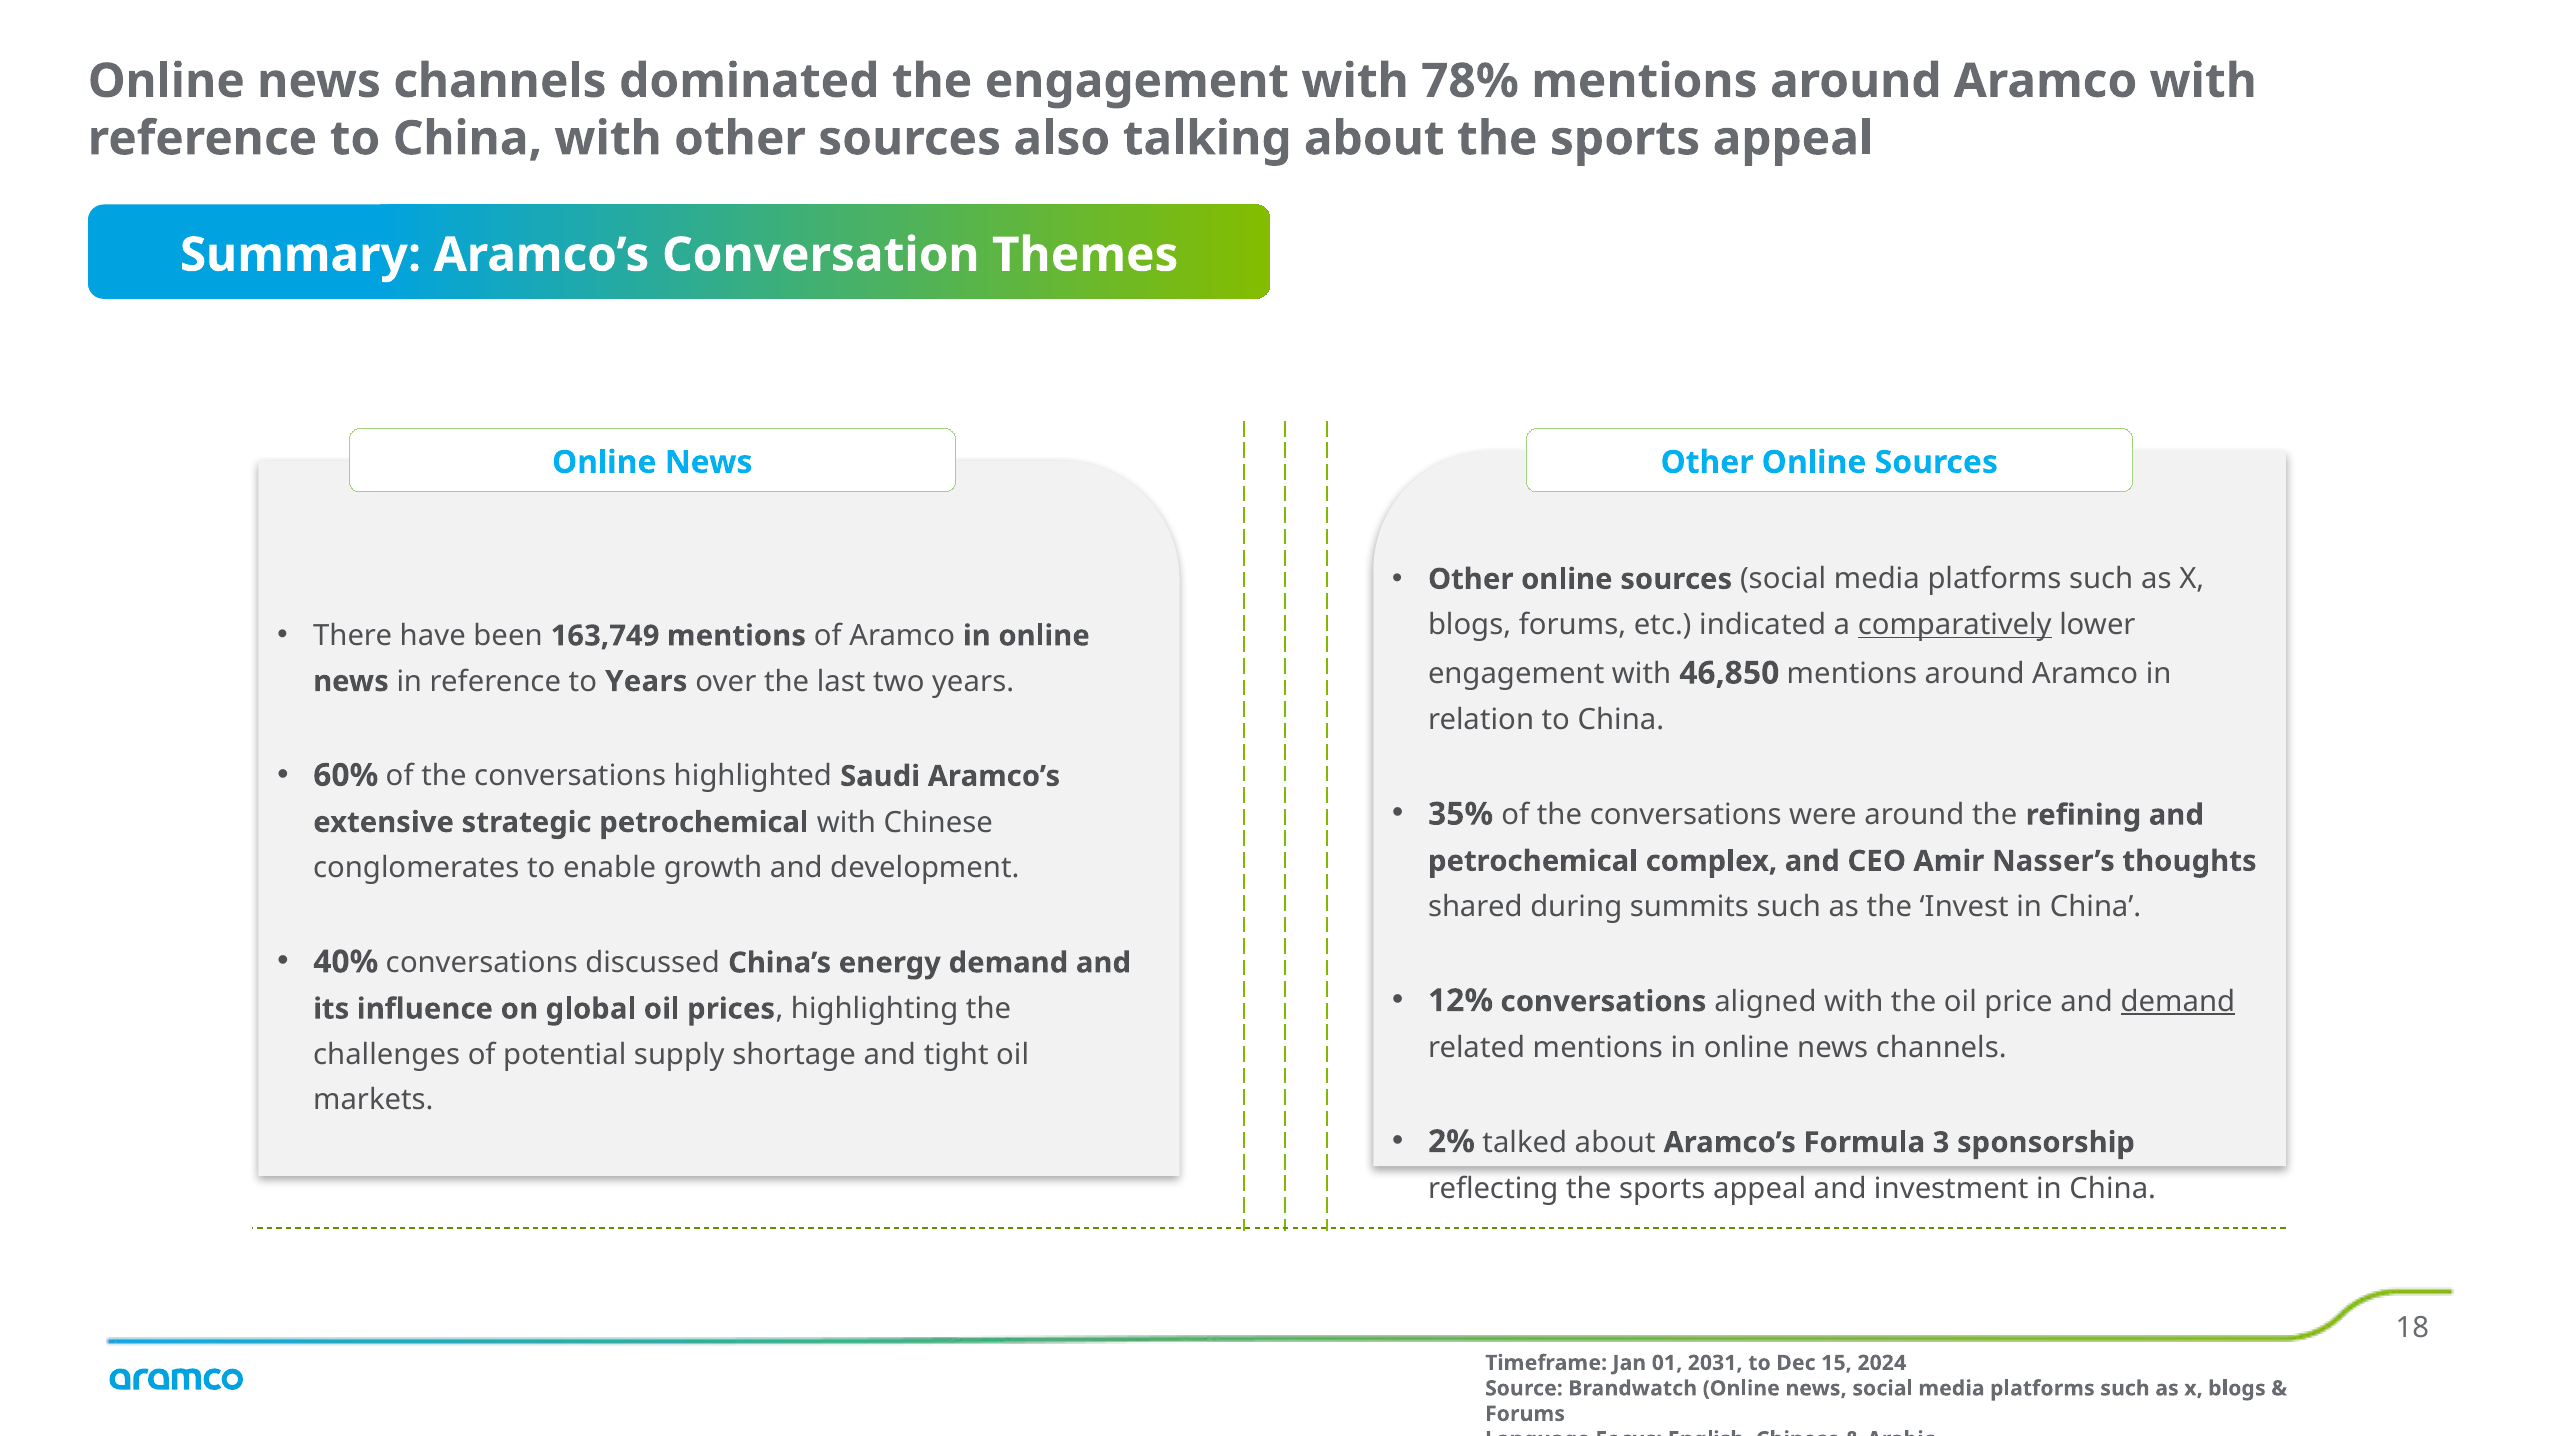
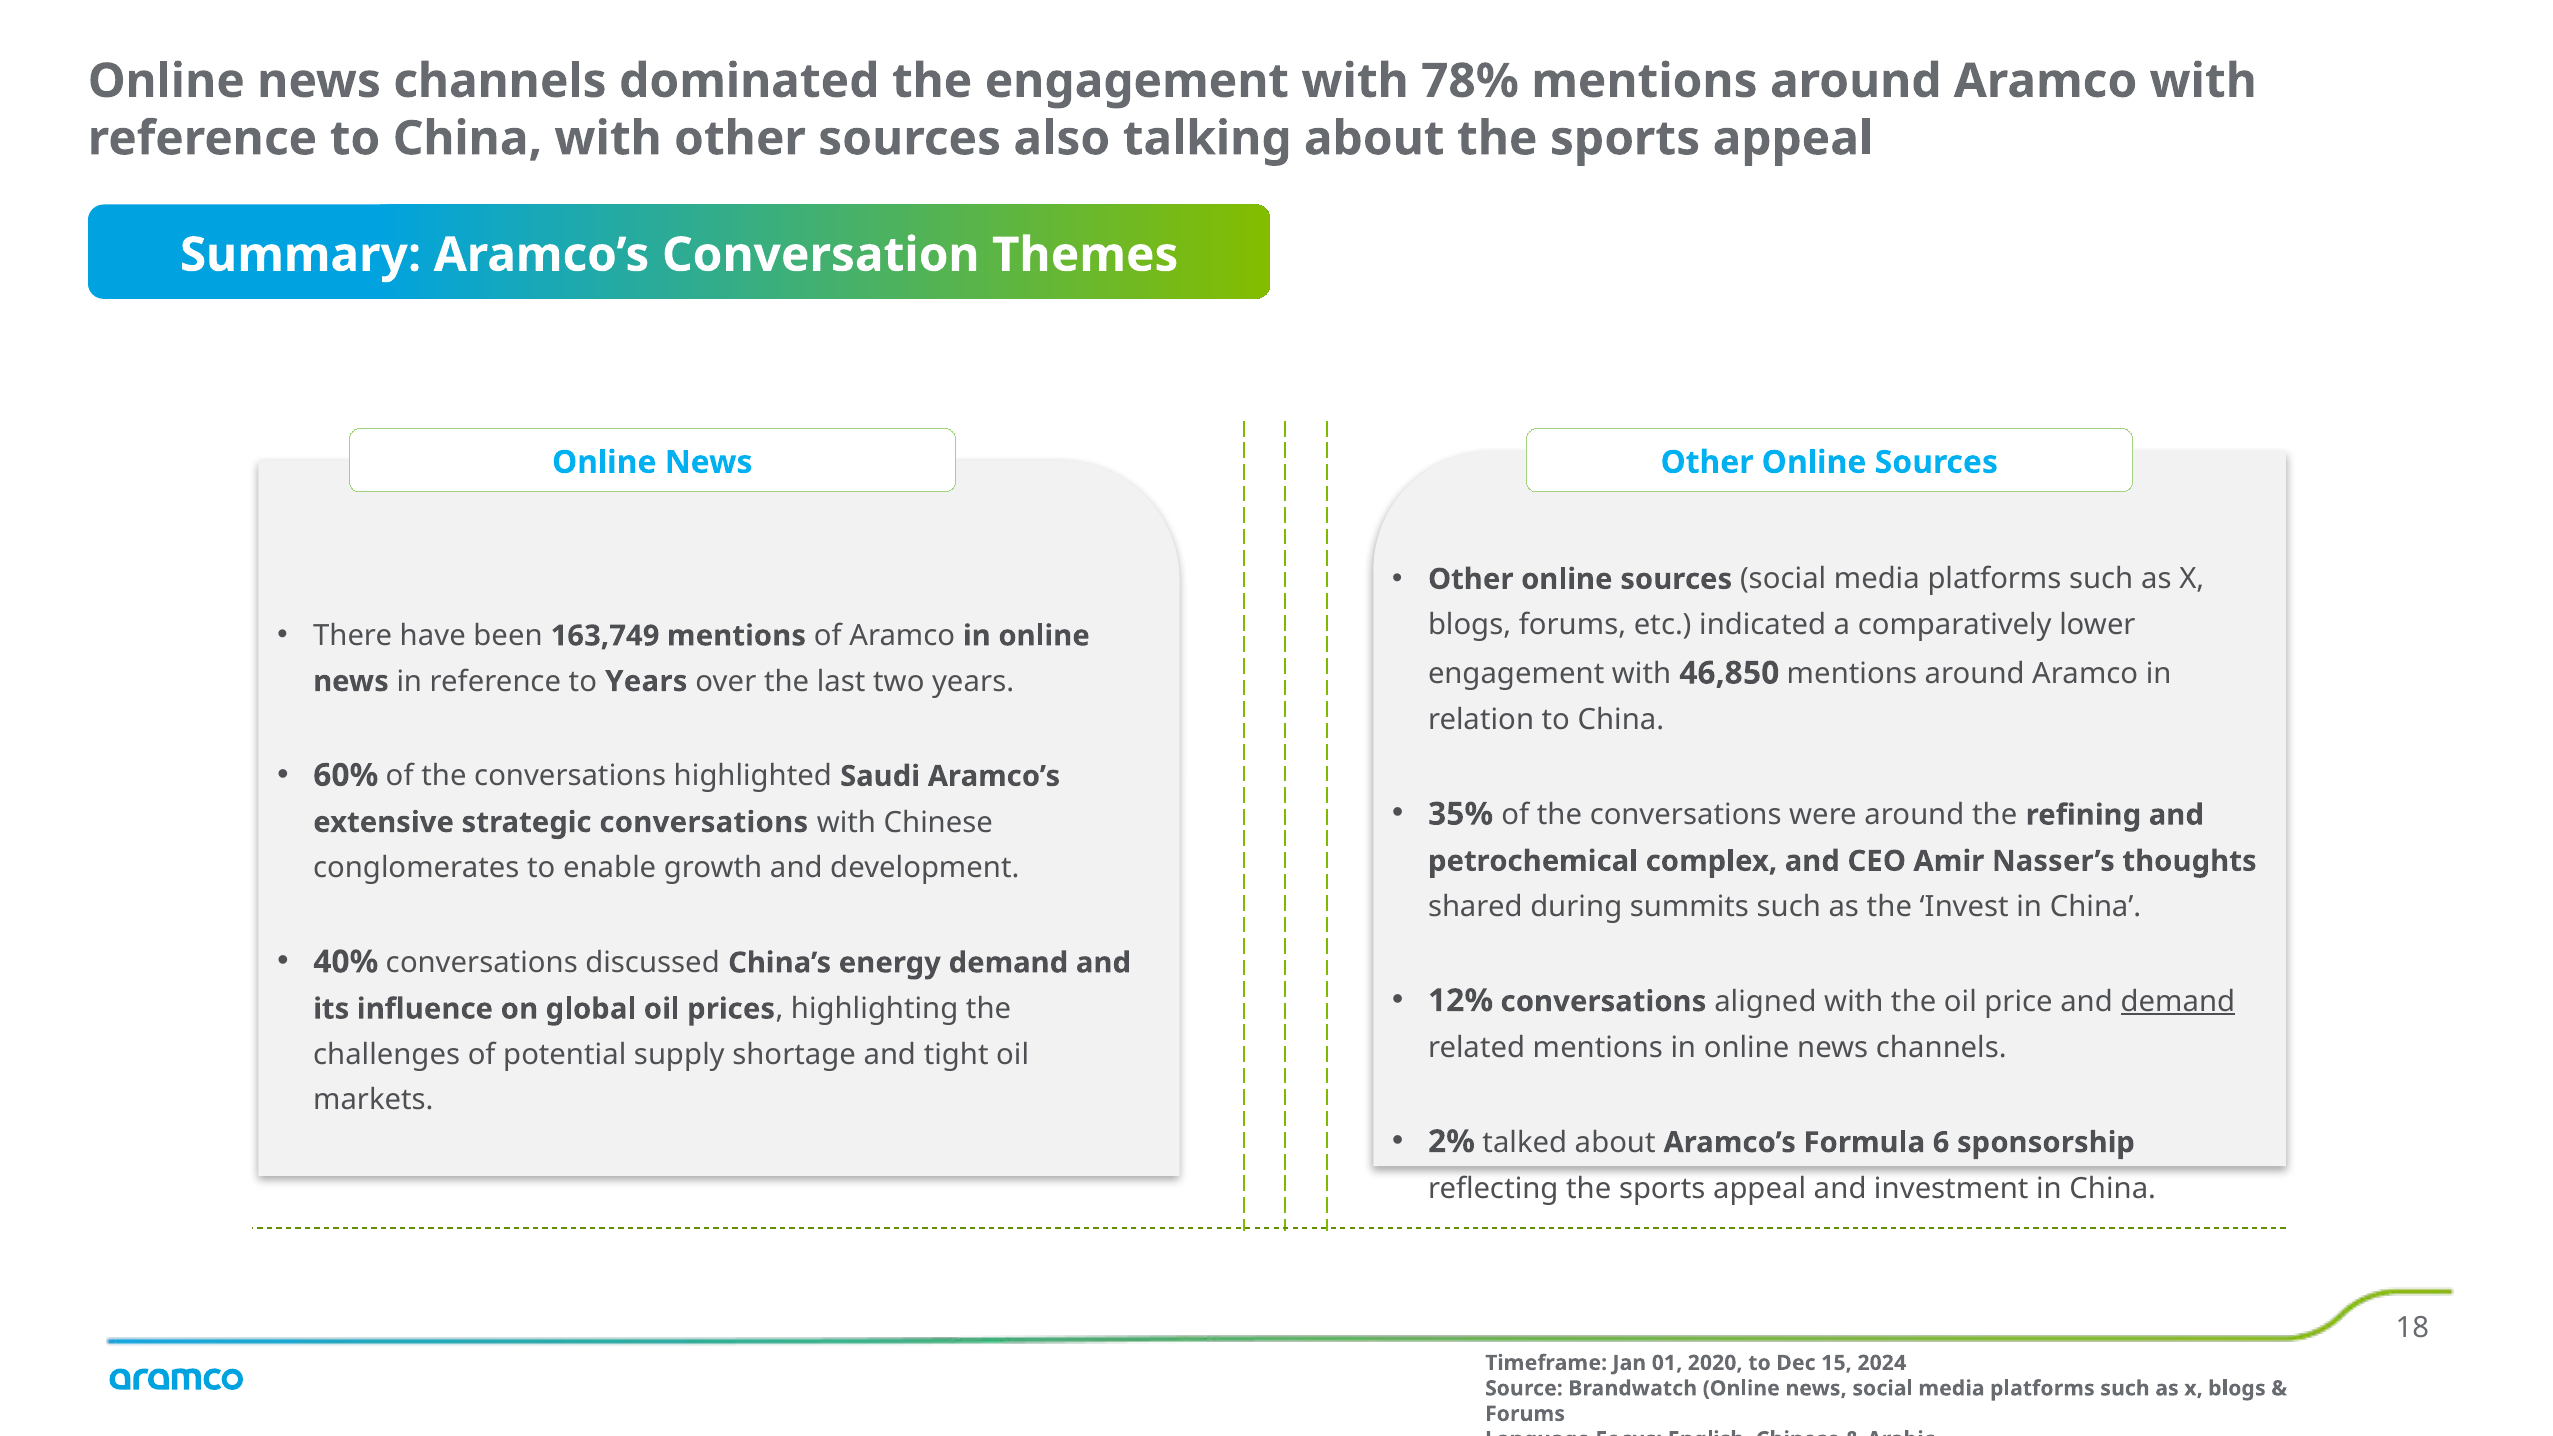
comparatively underline: present -> none (1955, 625)
strategic petrochemical: petrochemical -> conversations (704, 822)
3: 3 -> 6 (1941, 1143)
2031: 2031 -> 2020 (1715, 1363)
